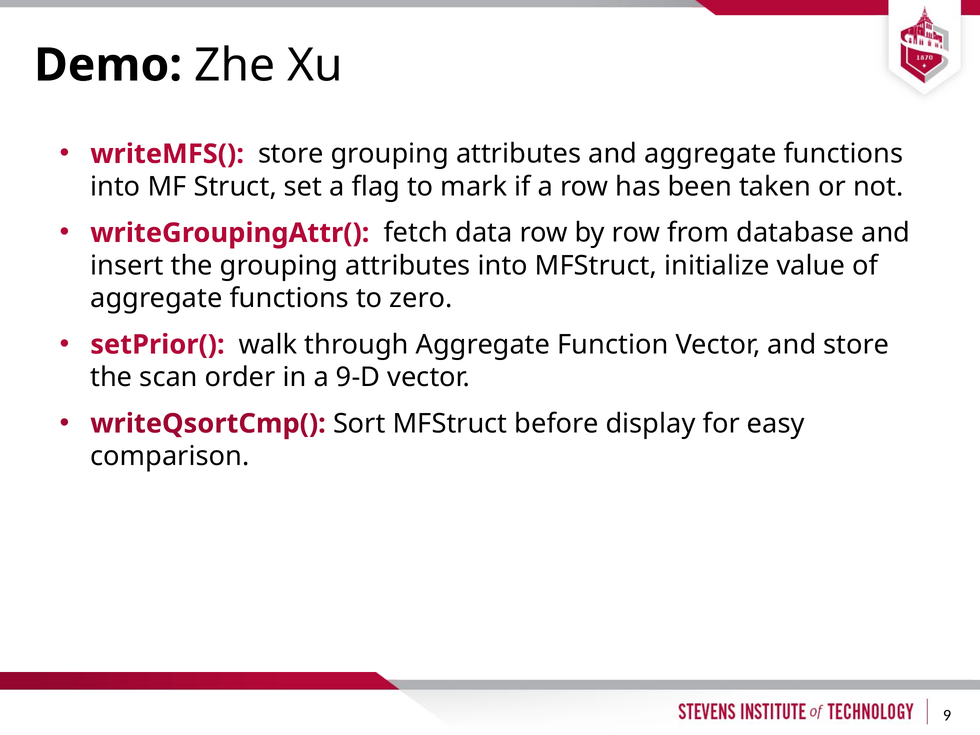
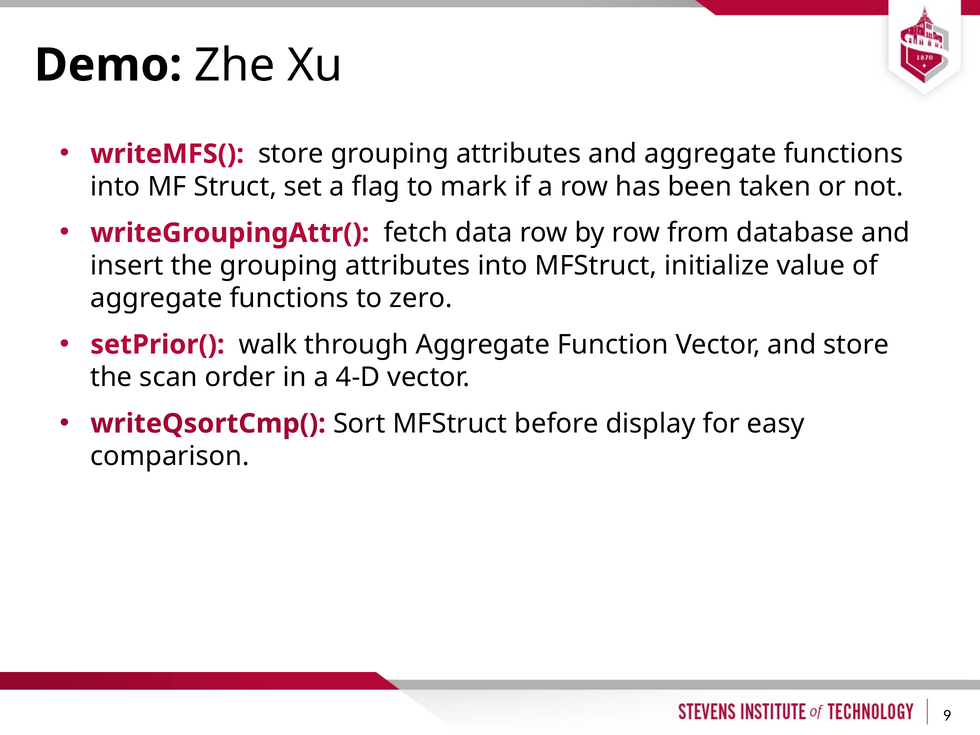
9-D: 9-D -> 4-D (358, 377)
